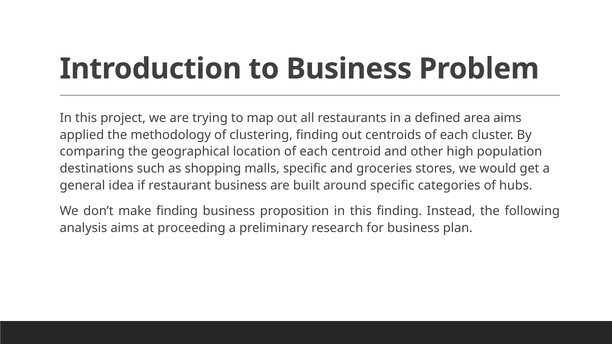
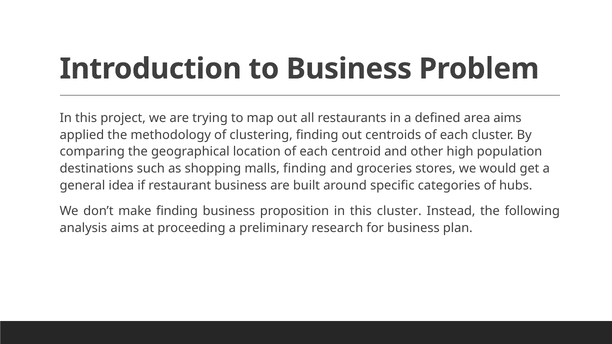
malls specific: specific -> finding (305, 169)
this finding: finding -> cluster (399, 211)
